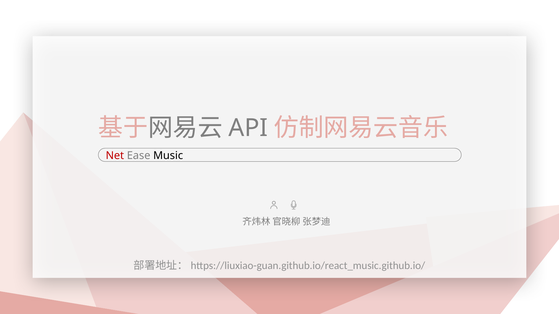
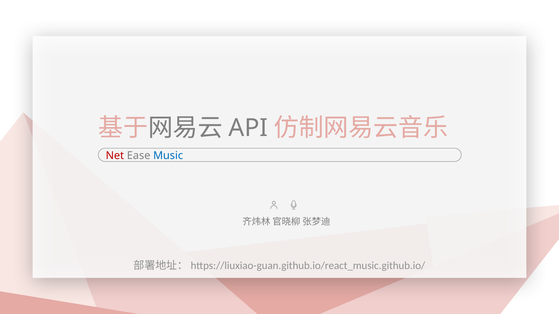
Music colour: black -> blue (168, 156)
